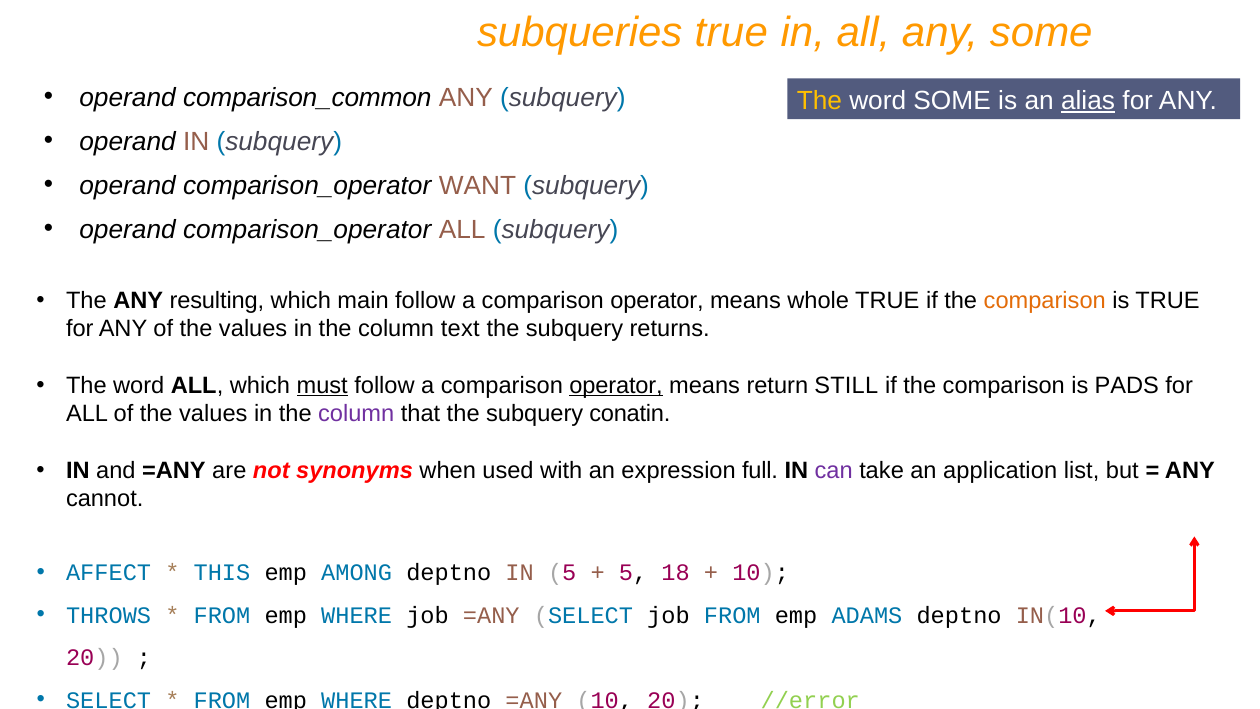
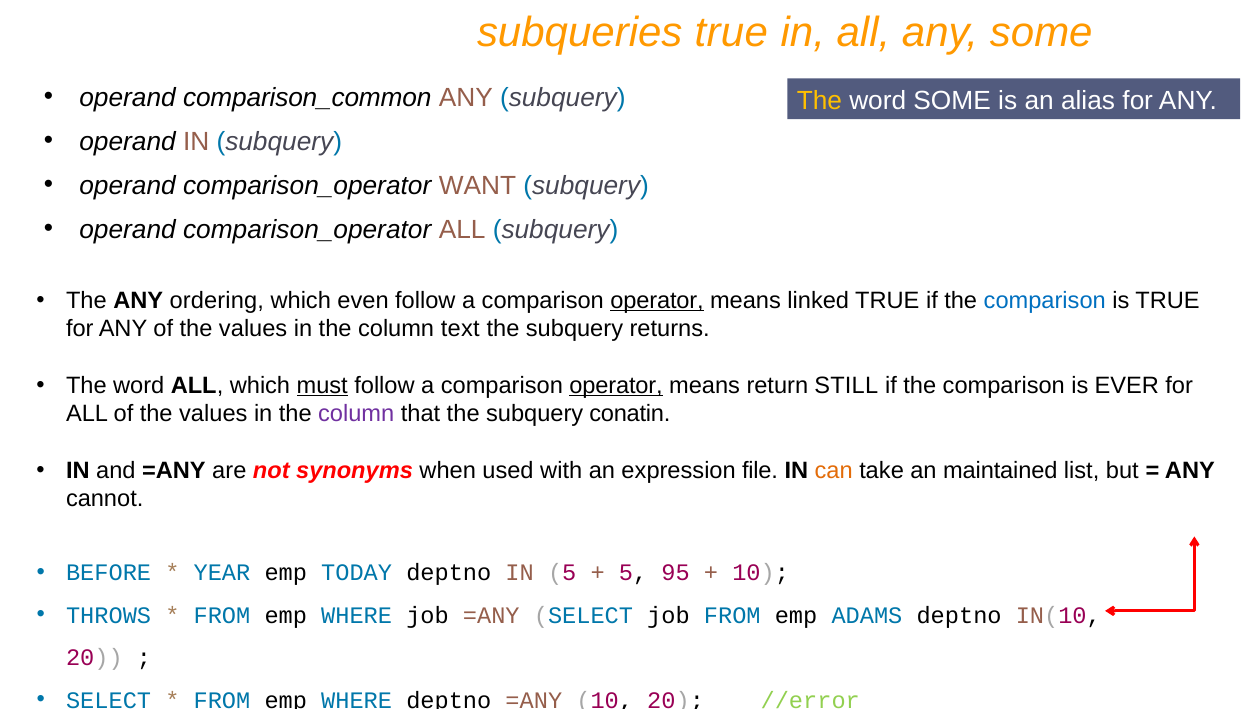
alias underline: present -> none (1088, 101)
resulting: resulting -> ordering (217, 300)
main: main -> even (363, 300)
operator underline: none -> present (657, 300)
whole: whole -> linked (818, 300)
comparison colour: orange -> blue (1045, 300)
PADS: PADS -> EVER (1127, 385)
full: full -> file (760, 471)
can colour: purple -> orange (834, 471)
application: application -> maintained (1000, 471)
AFFECT: AFFECT -> BEFORE (109, 573)
THIS: THIS -> YEAR (222, 573)
AMONG: AMONG -> TODAY (357, 573)
18: 18 -> 95 (676, 573)
